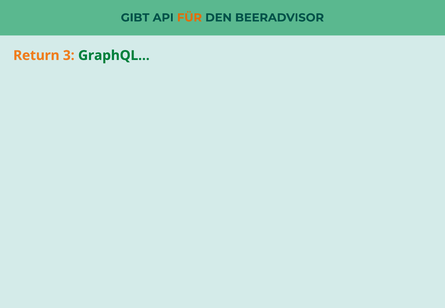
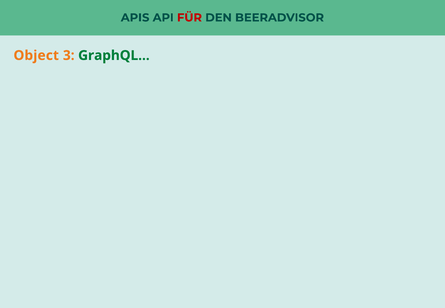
GIBT: GIBT -> APIS (135, 18)
FÜR colour: orange -> red (189, 18)
Return: Return -> Object (36, 55)
